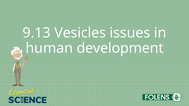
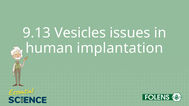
development: development -> implantation (120, 48)
